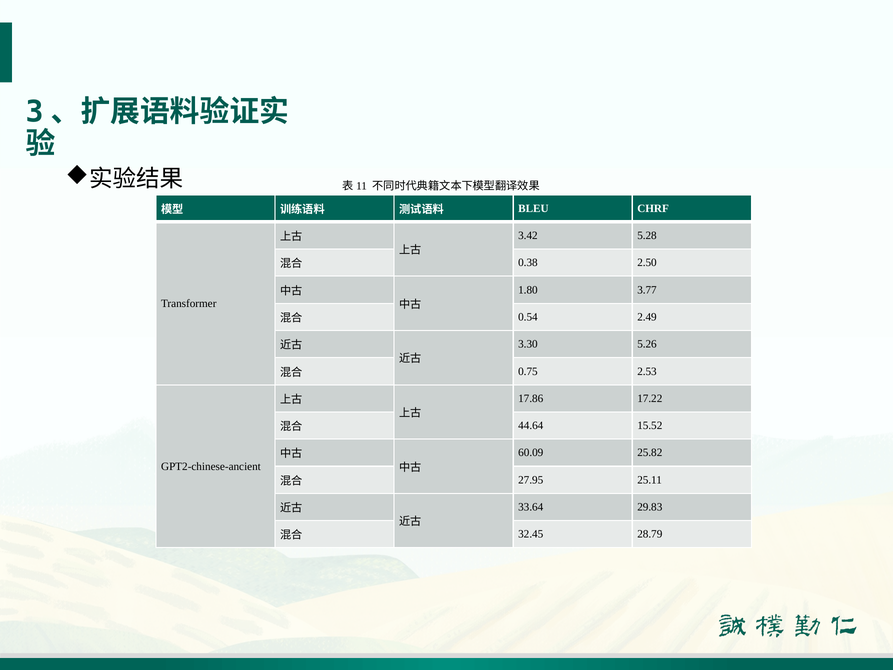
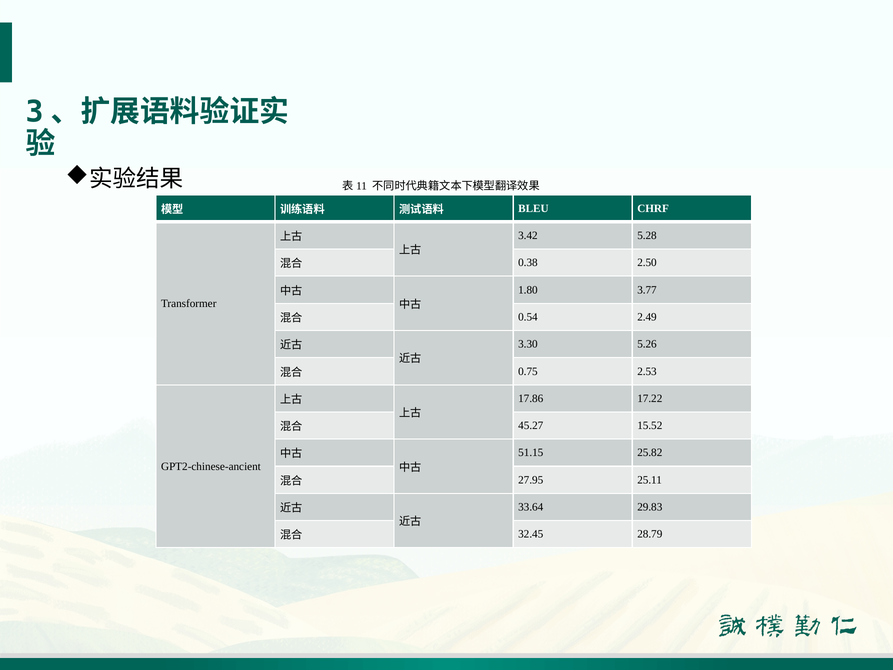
44.64: 44.64 -> 45.27 (531, 425)
60.09: 60.09 -> 51.15 (531, 453)
